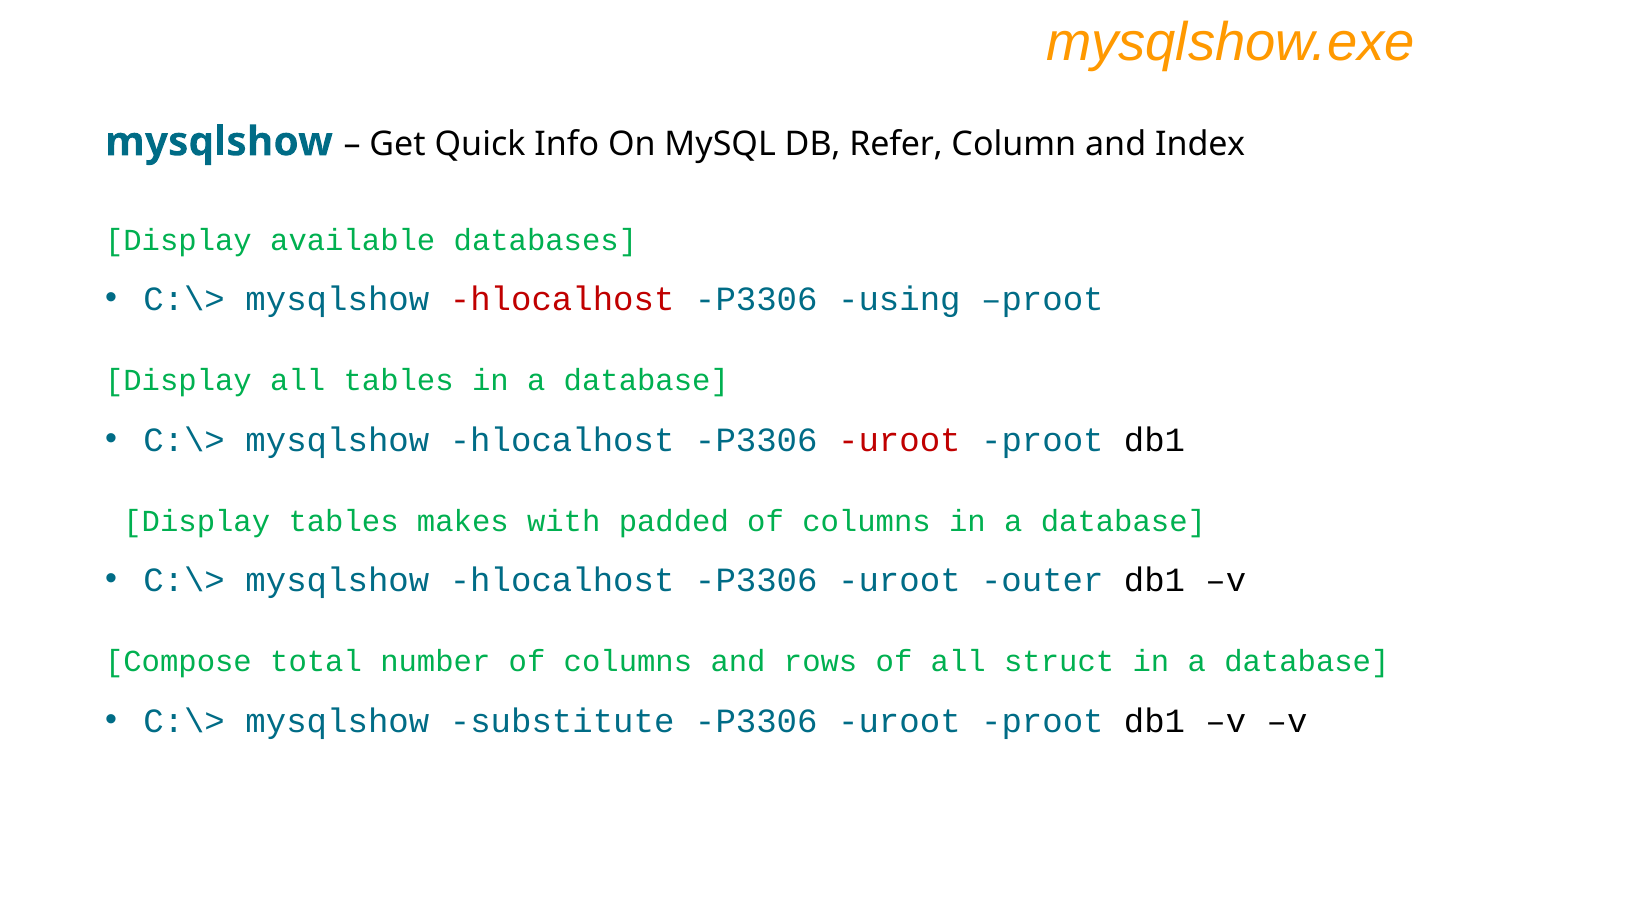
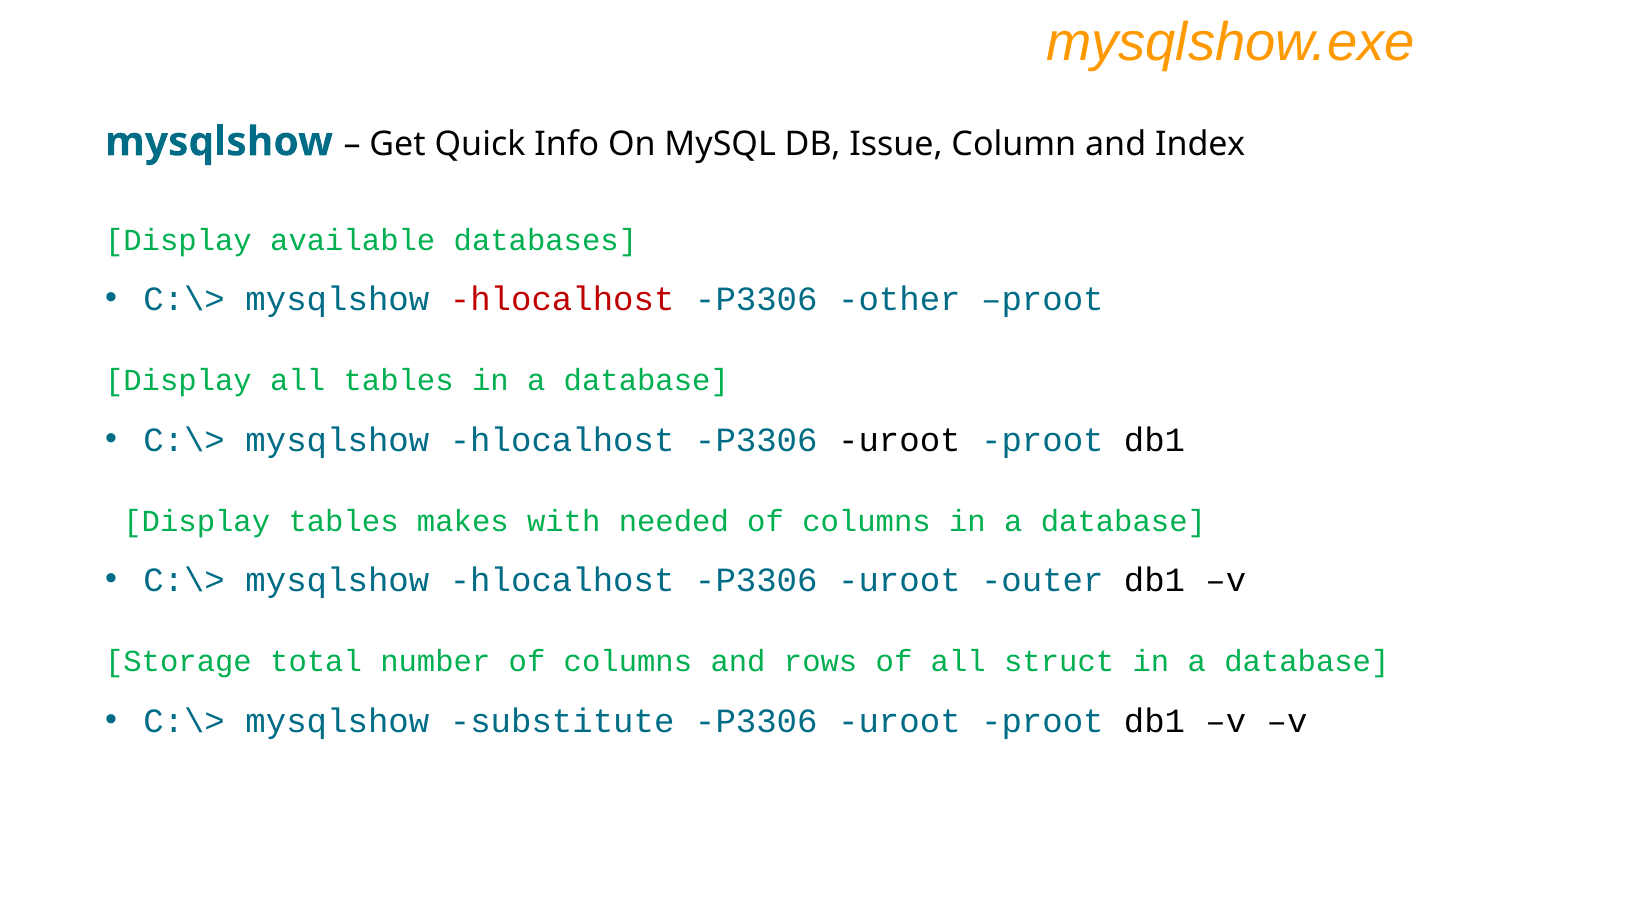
Refer: Refer -> Issue (896, 144)
using: using -> other (899, 300)
uroot colour: red -> black (899, 440)
padded: padded -> needed (674, 521)
Compose: Compose -> Storage (178, 662)
